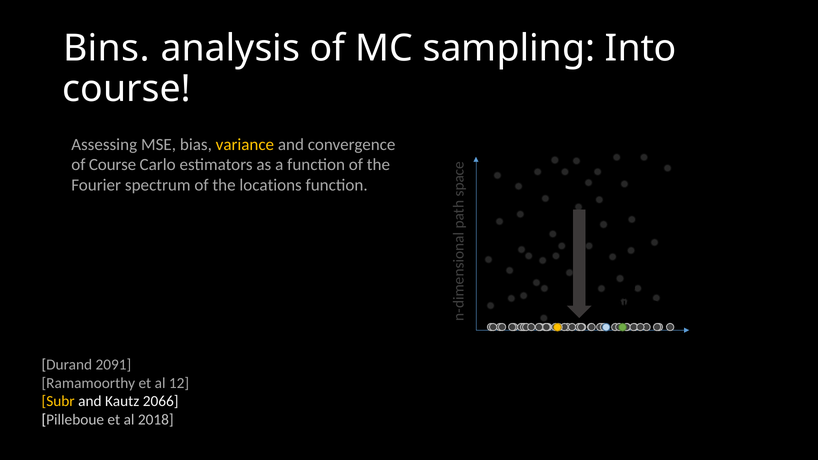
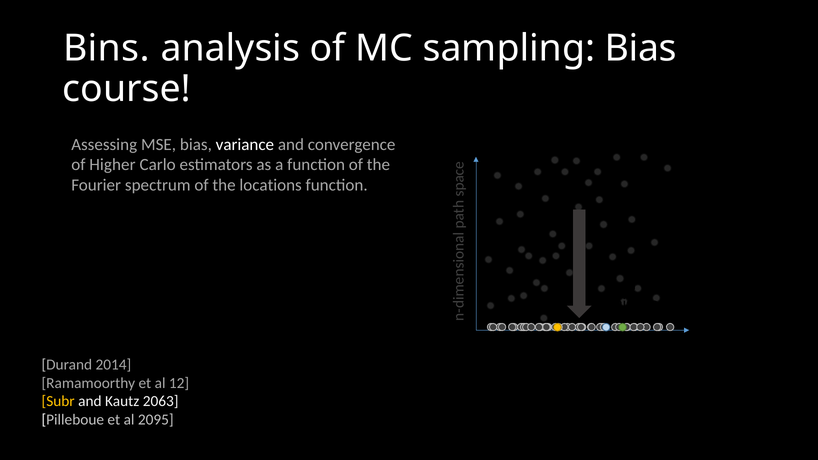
sampling Into: Into -> Bias (641, 48)
variance colour: yellow -> white (245, 144)
of Course: Course -> Higher (112, 165)
2091: 2091 -> 2014 (113, 365)
2066: 2066 -> 2063 (161, 402)
2018: 2018 -> 2095 (156, 420)
